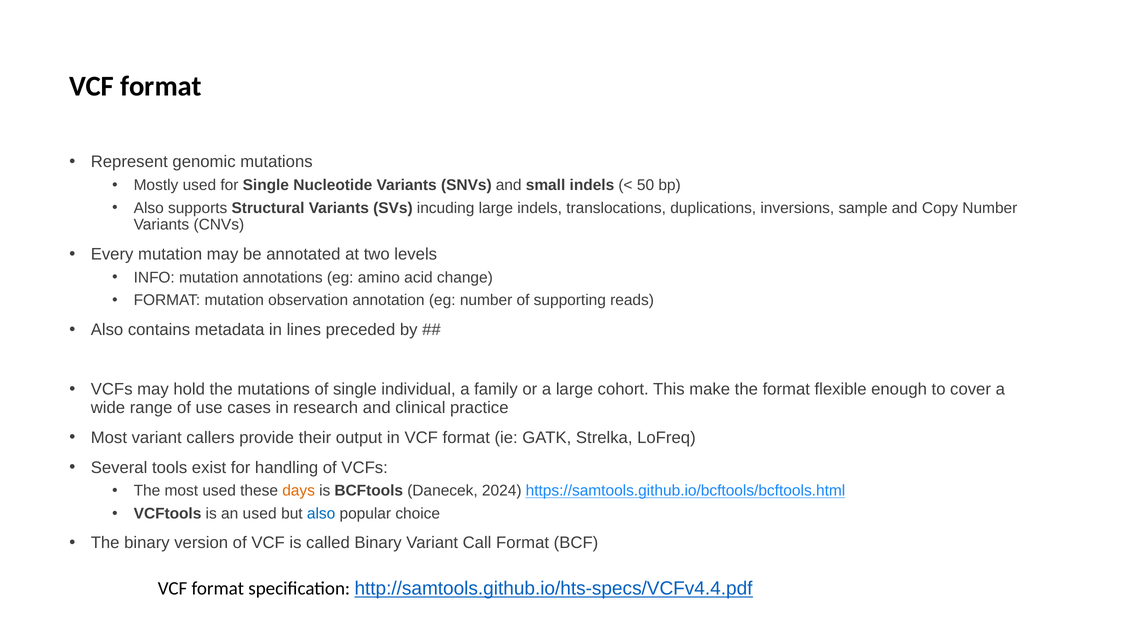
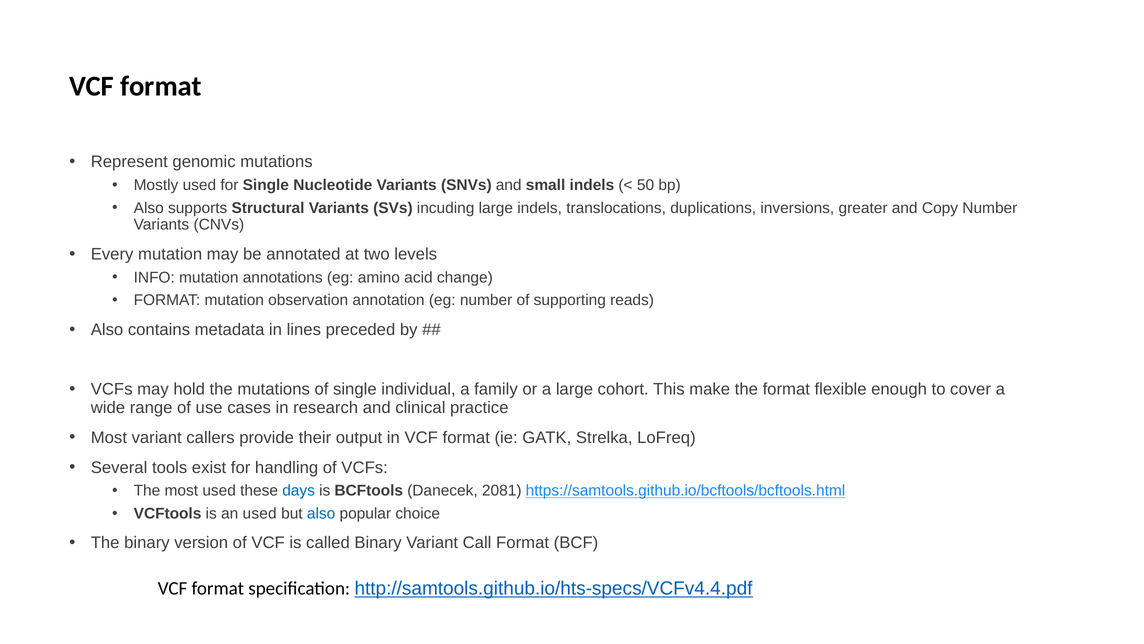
sample: sample -> greater (863, 208)
days colour: orange -> blue (299, 490)
2024: 2024 -> 2081 (502, 490)
